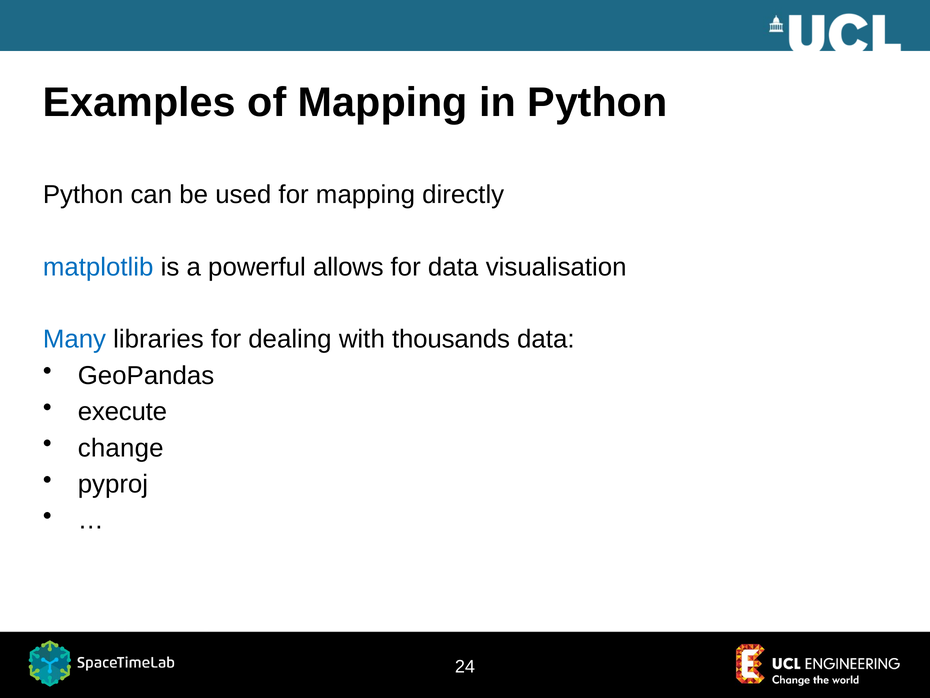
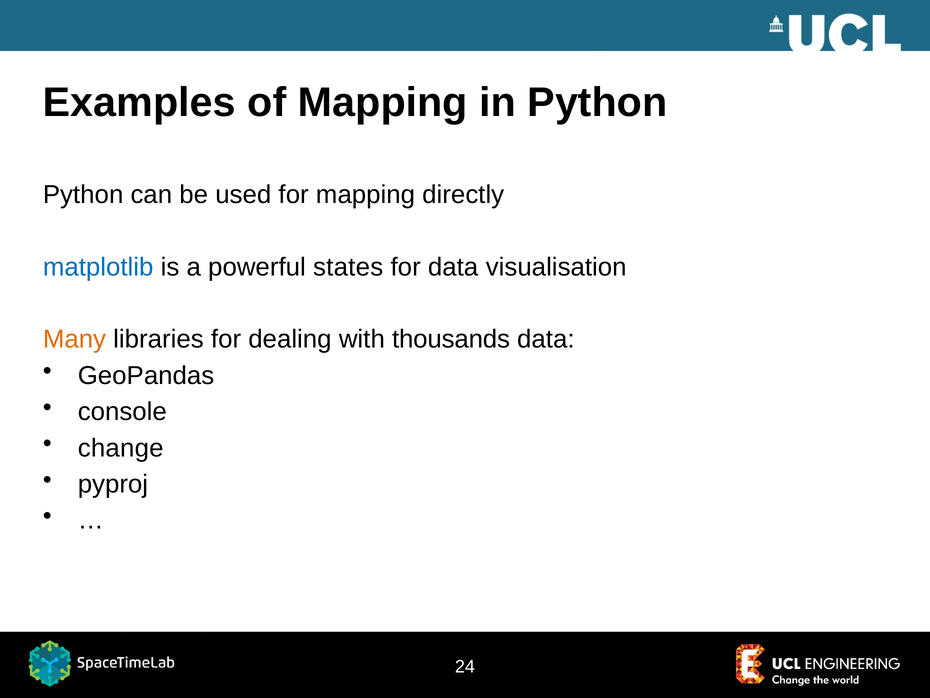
allows: allows -> states (348, 267)
Many colour: blue -> orange (74, 339)
execute: execute -> console (122, 412)
